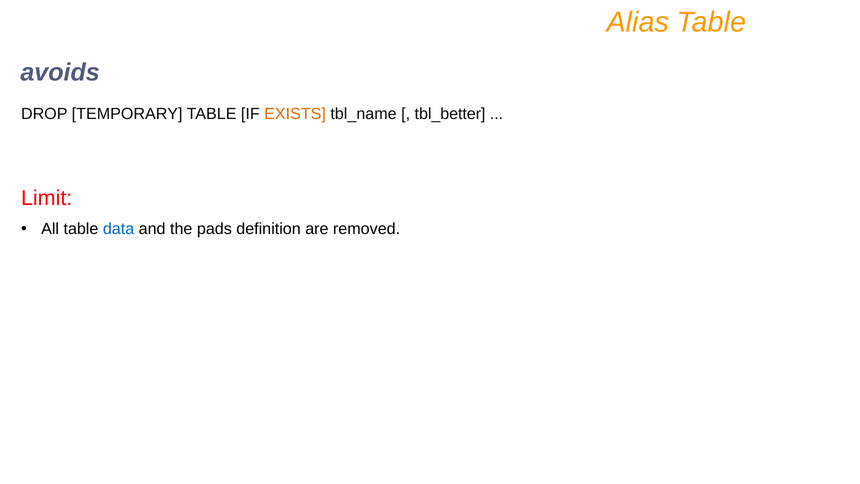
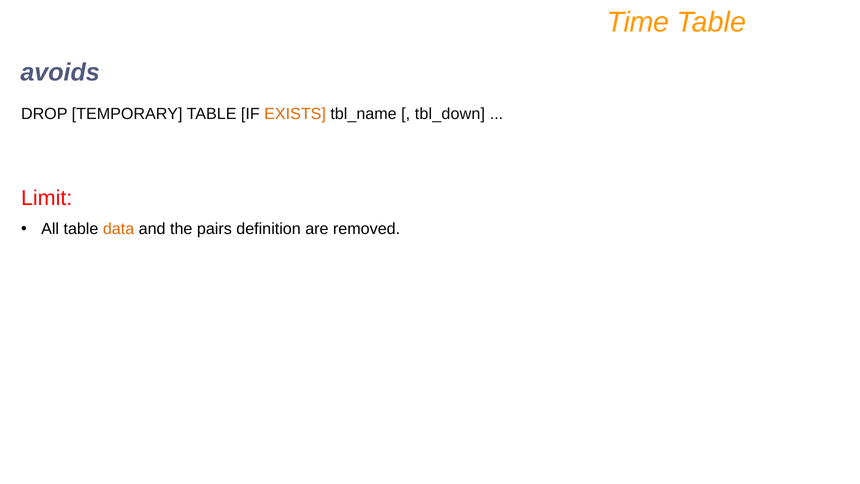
Alias: Alias -> Time (638, 22)
tbl_better: tbl_better -> tbl_down (450, 114)
data colour: blue -> orange (119, 229)
pads: pads -> pairs (214, 229)
